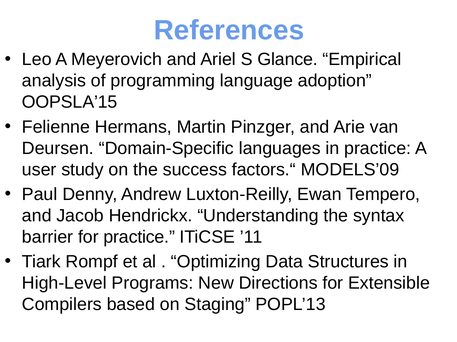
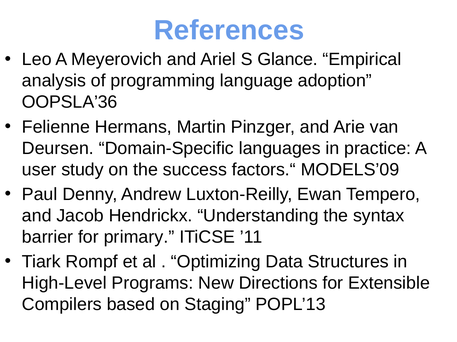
OOPSLA’15: OOPSLA’15 -> OOPSLA’36 (70, 102)
for practice: practice -> primary (139, 237)
